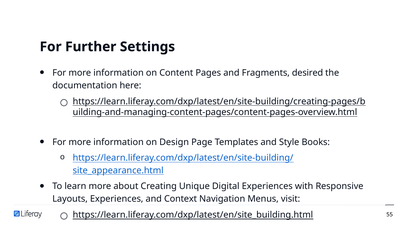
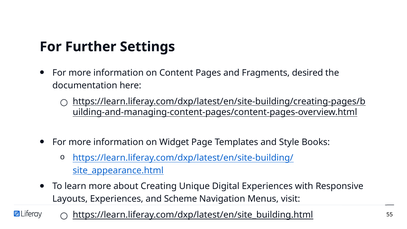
Design: Design -> Widget (174, 142)
Context: Context -> Scheme (181, 199)
